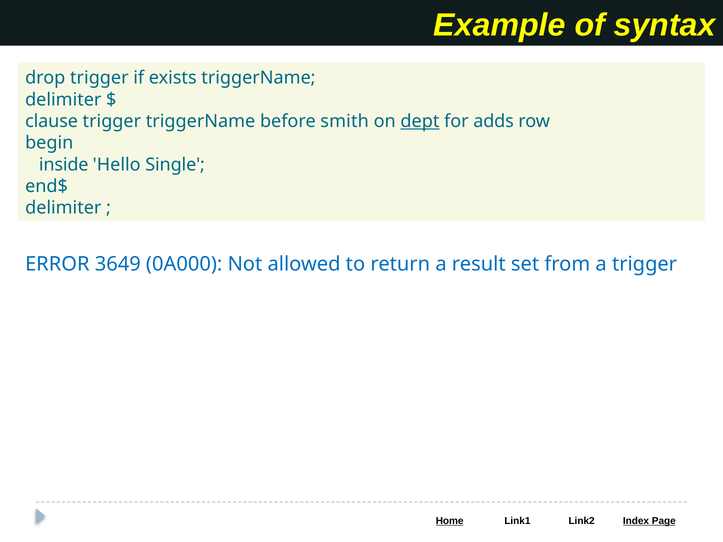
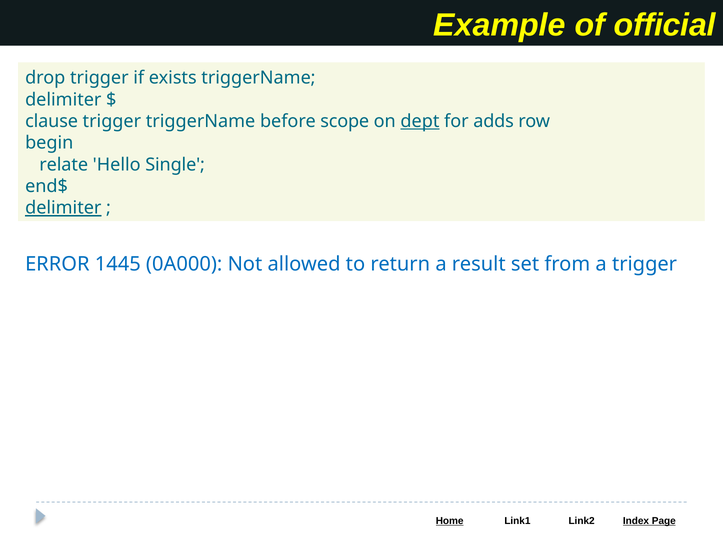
syntax: syntax -> official (665, 25)
smith: smith -> scope (345, 121)
inside: inside -> relate (64, 165)
delimiter underline: none -> present (63, 208)
3649: 3649 -> 1445 (118, 264)
